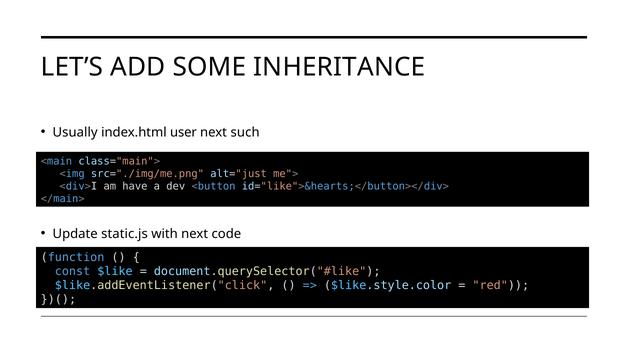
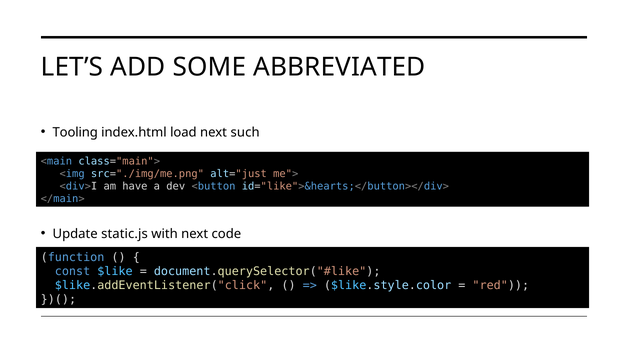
INHERITANCE: INHERITANCE -> ABBREVIATED (339, 67)
Usually: Usually -> Tooling (75, 132)
user: user -> load (183, 132)
